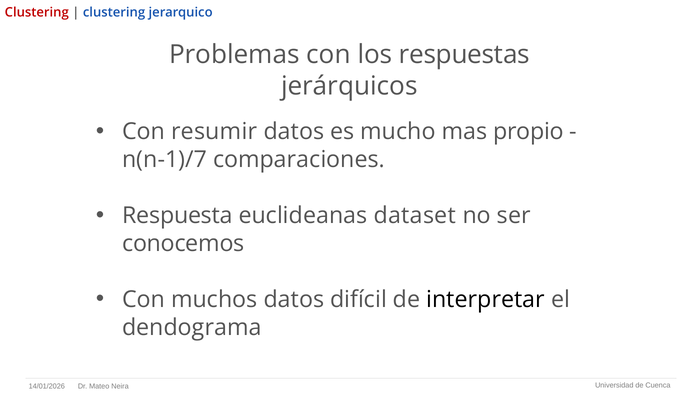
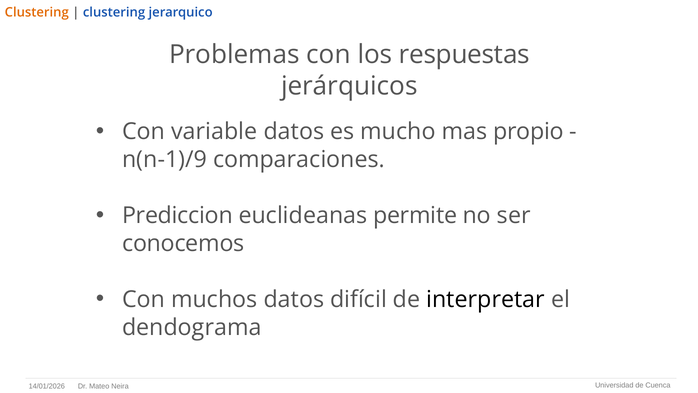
Clustering colour: red -> orange (37, 13)
resumir: resumir -> variable (214, 132)
n(n-1)/7: n(n-1)/7 -> n(n-1)/9 (165, 160)
Respuesta: Respuesta -> Prediccion (177, 215)
dataset: dataset -> permite (415, 215)
